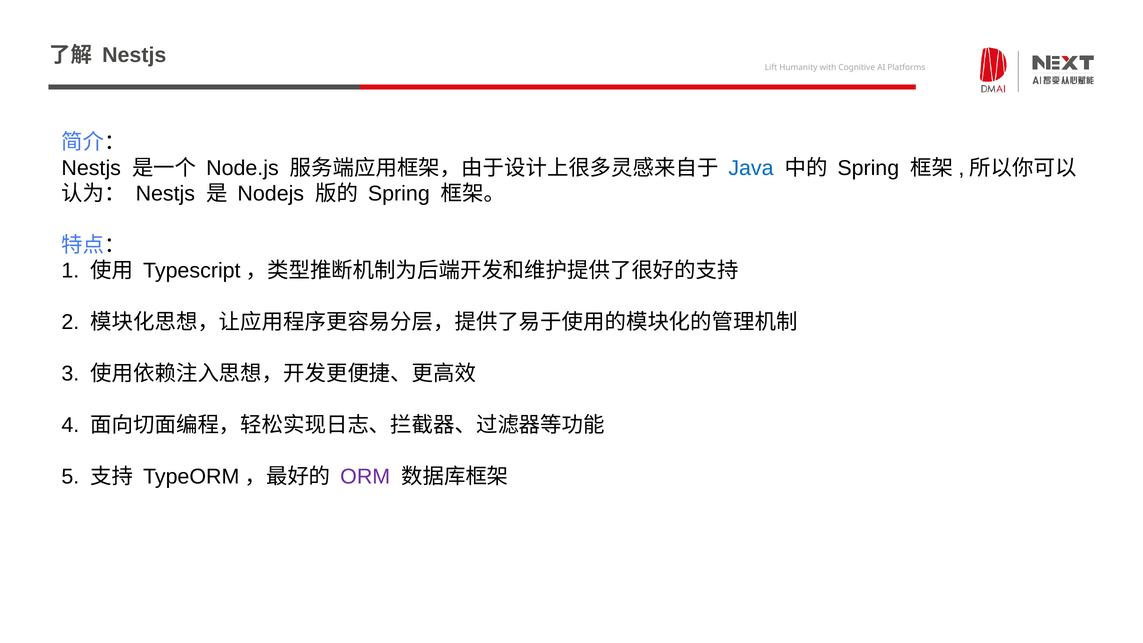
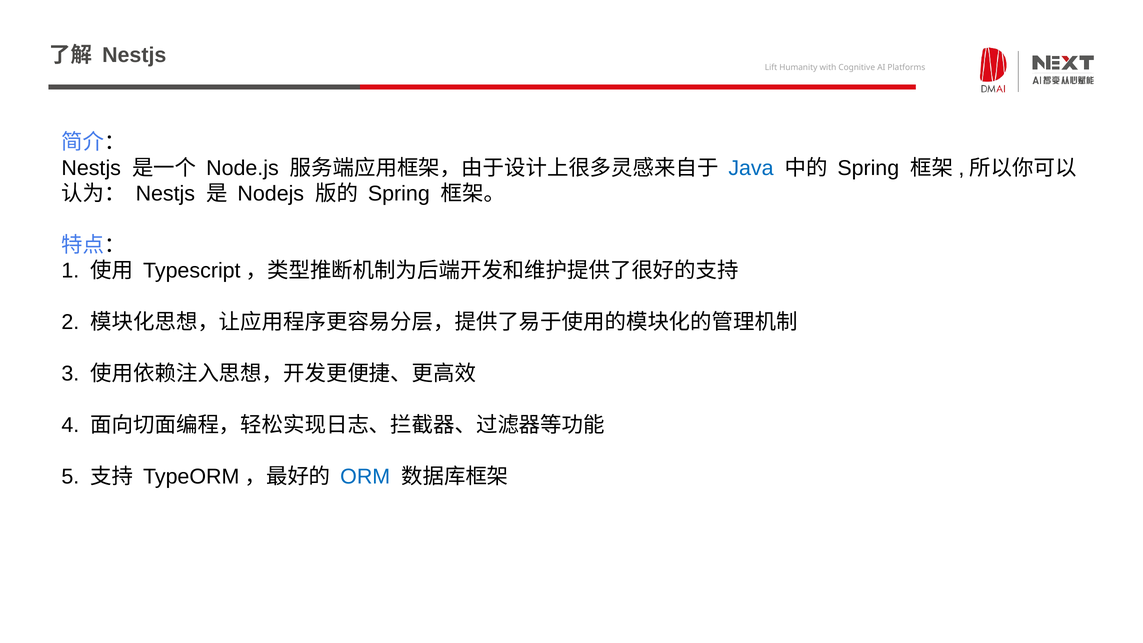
ORM colour: purple -> blue (365, 477)
